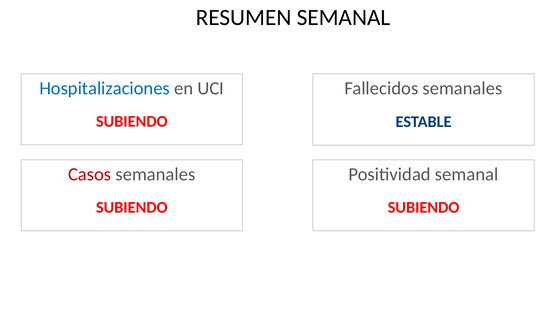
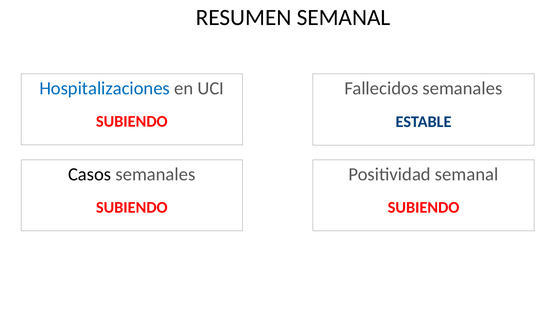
Casos colour: red -> black (90, 174)
